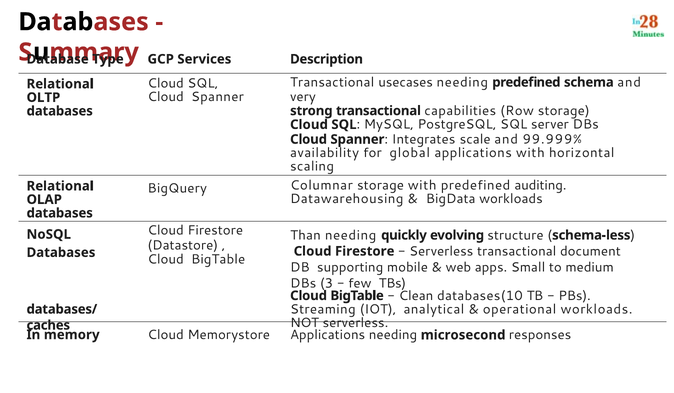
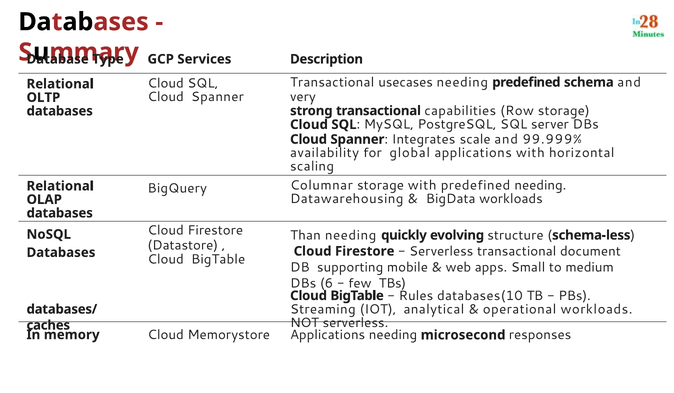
predefined auditing: auditing -> needing (540, 186)
3: 3 -> 6 (327, 283)
Clean: Clean -> Rules (416, 296)
